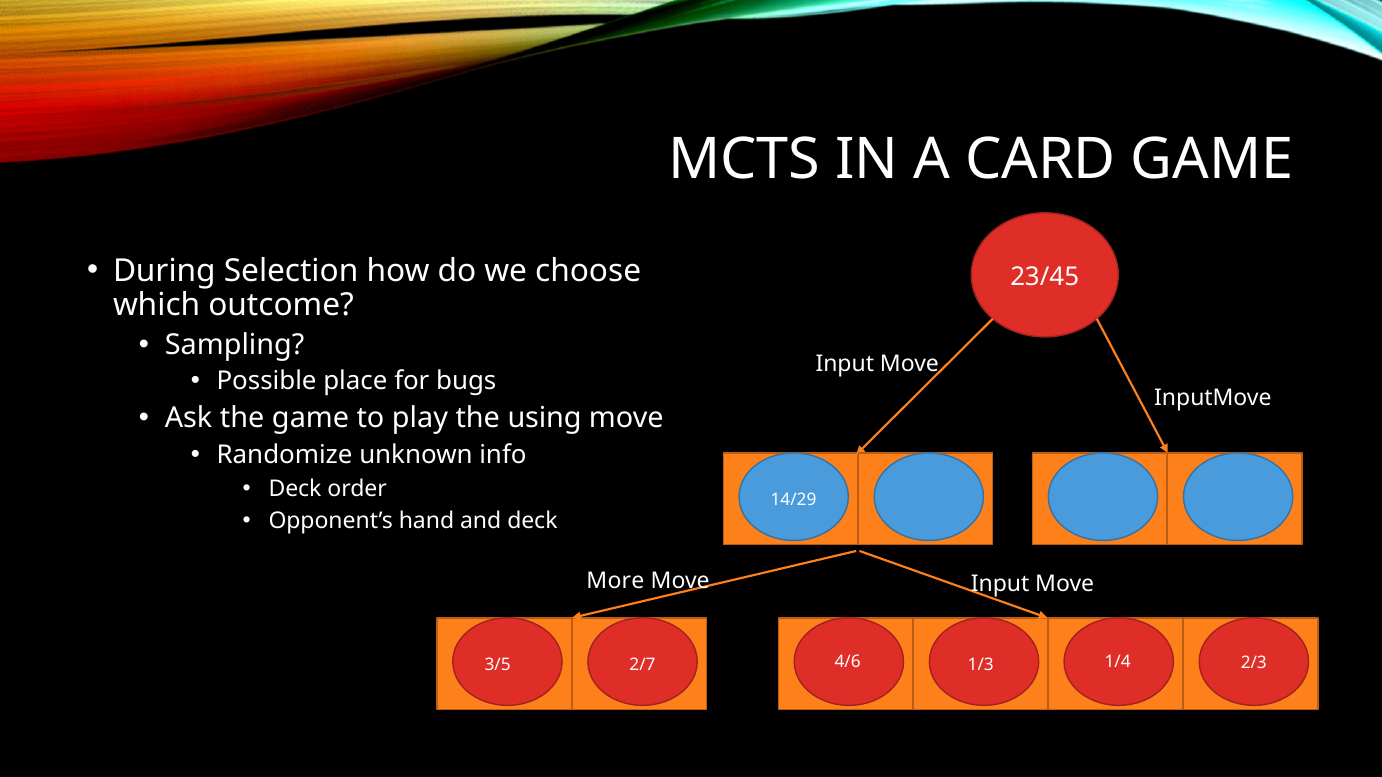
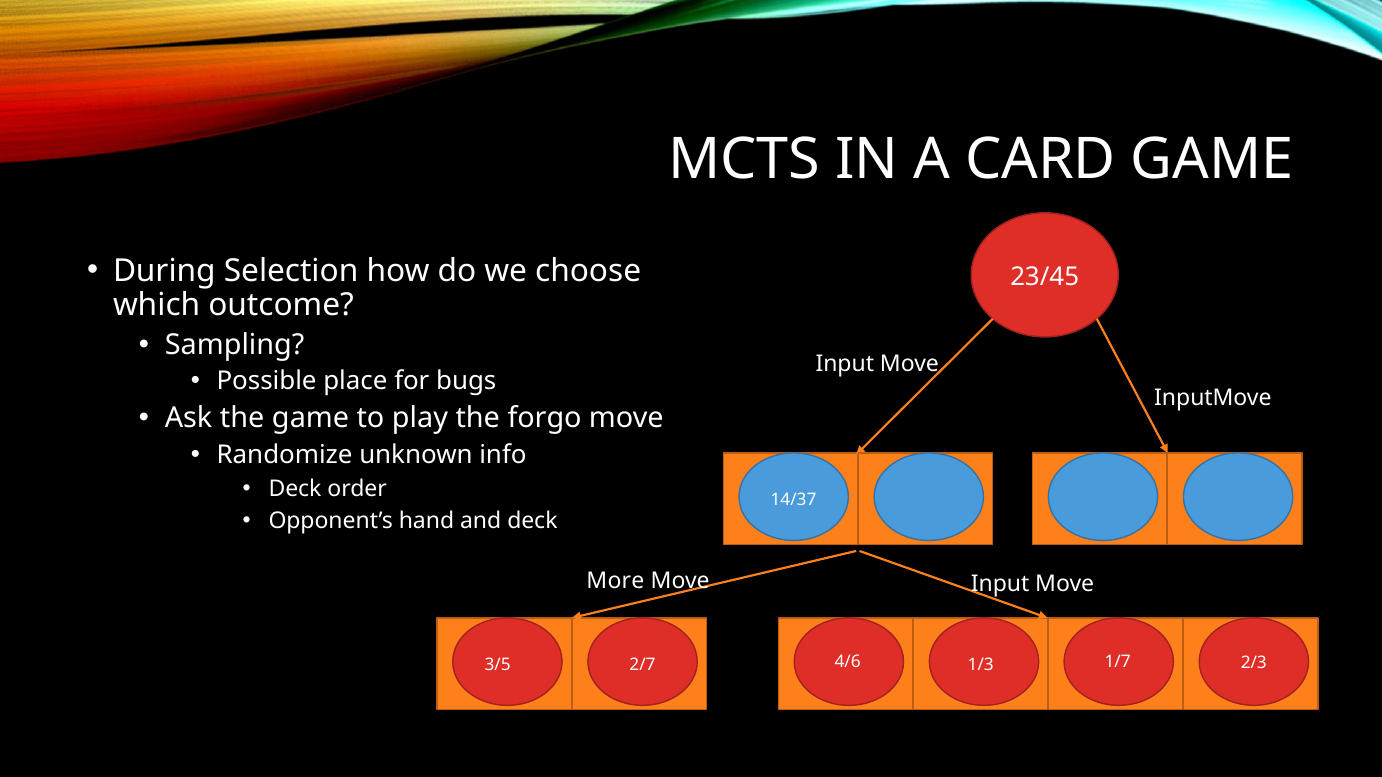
using: using -> forgo (545, 418)
14/29: 14/29 -> 14/37 (793, 500)
1/4: 1/4 -> 1/7 (1118, 662)
